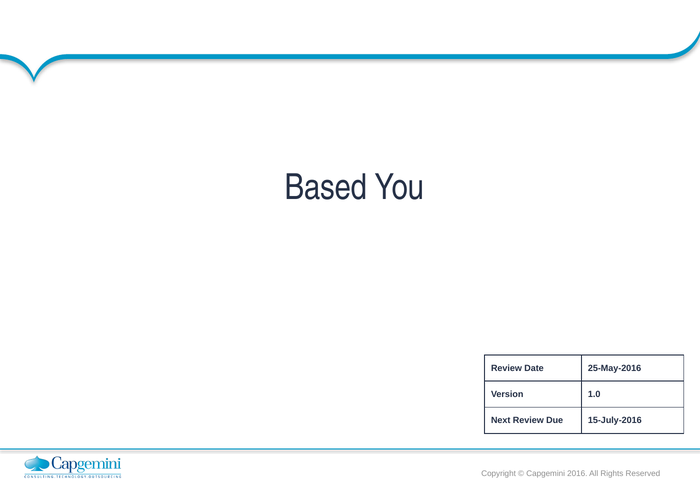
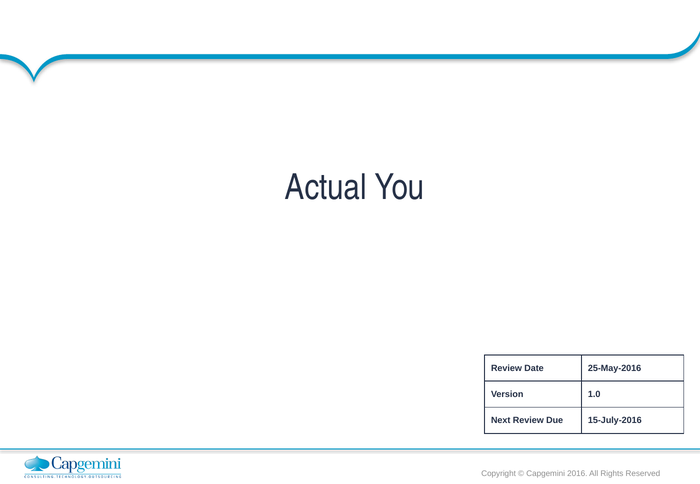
Based: Based -> Actual (326, 188)
